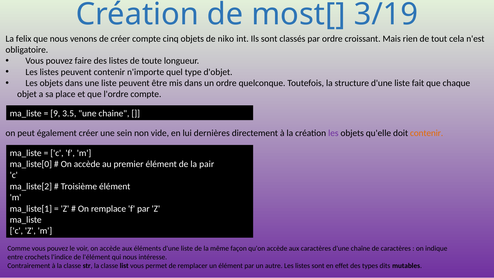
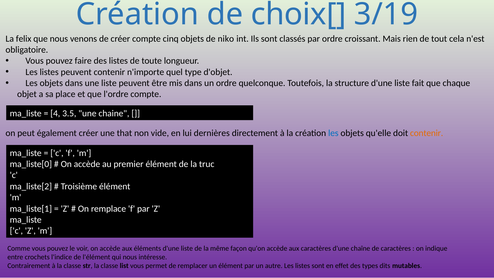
most[: most[ -> choix[ (299, 14)
9: 9 -> 4 (55, 113)
sein: sein -> that (124, 133)
les colour: purple -> blue (333, 133)
pair: pair -> truc (207, 164)
